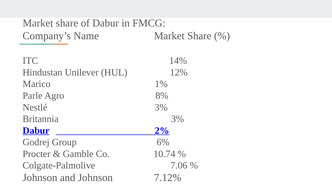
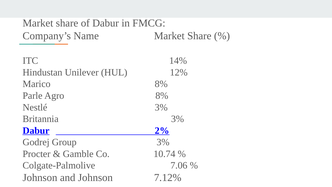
Marico 1%: 1% -> 8% (161, 84)
Group 6%: 6% -> 3% (163, 142)
